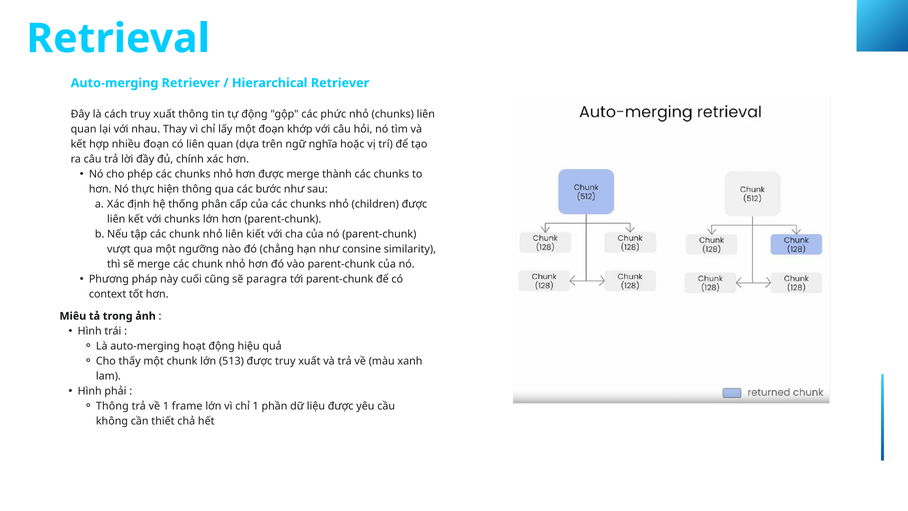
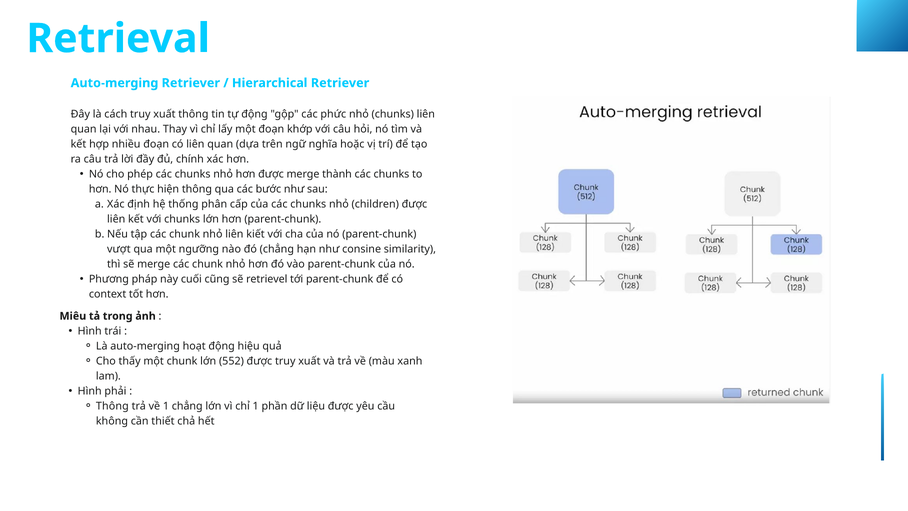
paragra: paragra -> retrievel (267, 279)
513: 513 -> 552 (231, 361)
1 frame: frame -> chẳng (187, 406)
